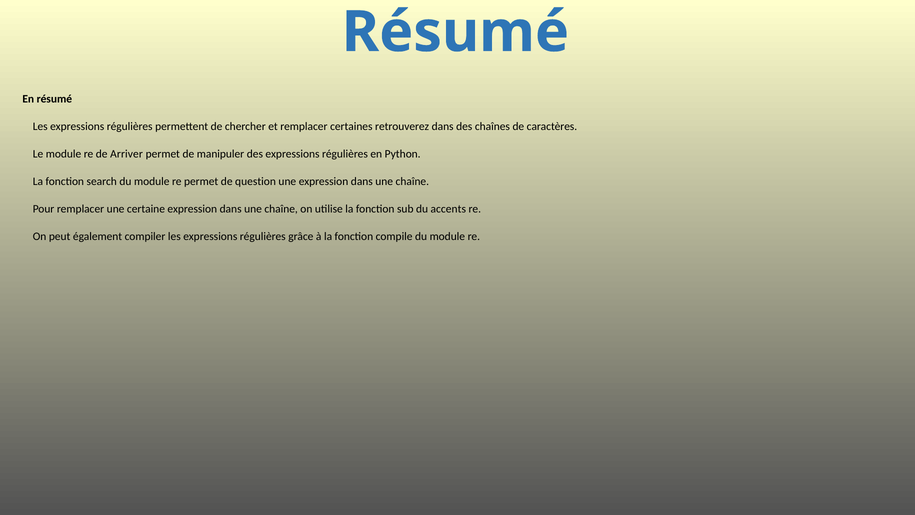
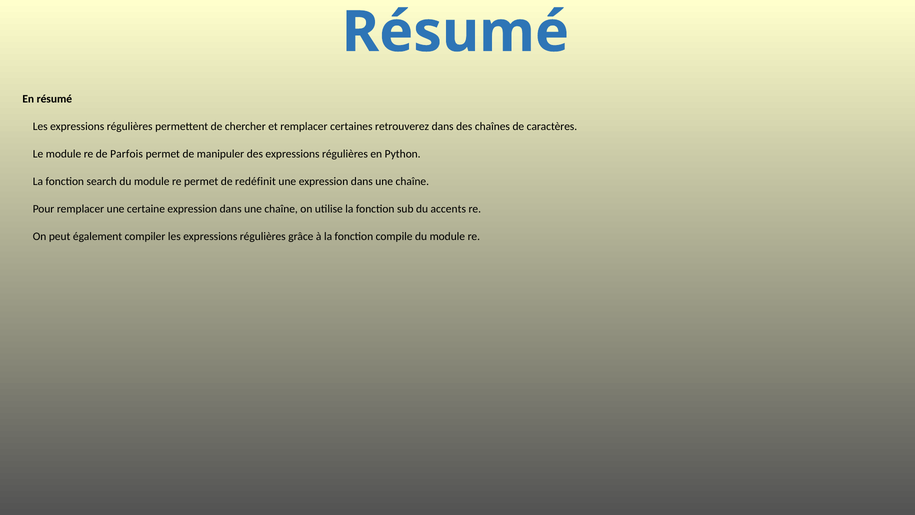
Arriver: Arriver -> Parfois (127, 154)
question: question -> redéfinit (255, 181)
